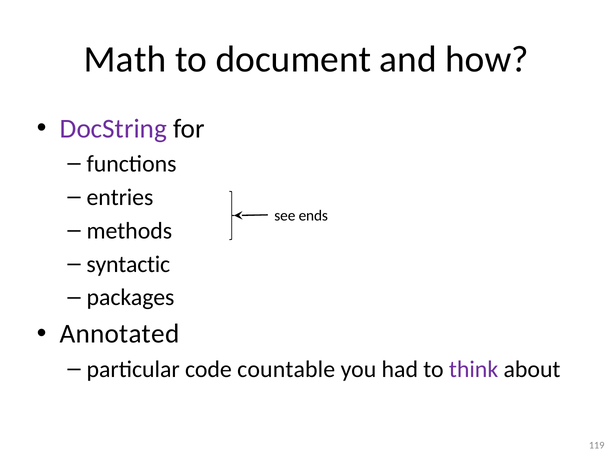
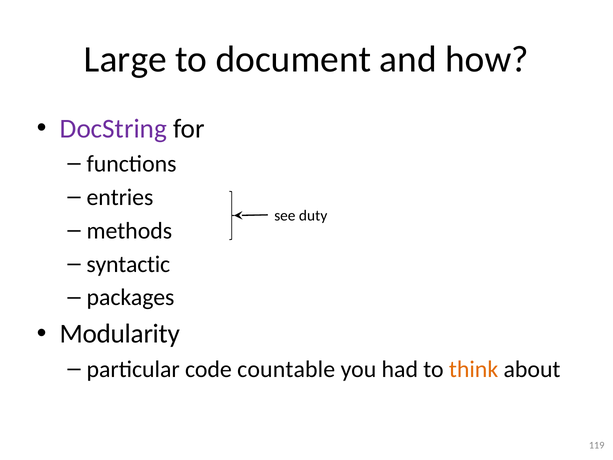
Math: Math -> Large (125, 59)
ends: ends -> duty (313, 216)
Annotated: Annotated -> Modularity (120, 334)
think colour: purple -> orange (474, 369)
